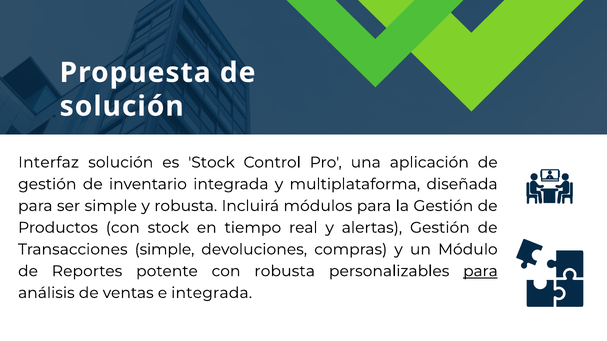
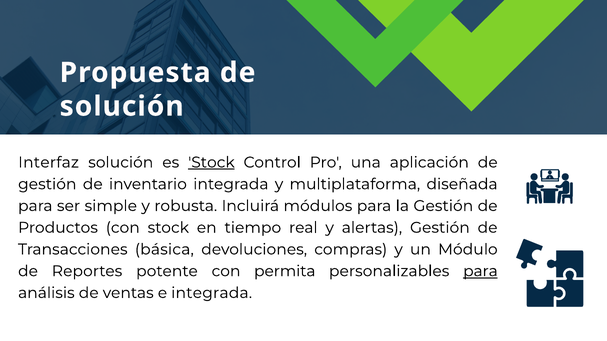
Stock underline: none -> present (211, 163)
Transacciones simple: simple -> básica (164, 250)
con robusta: robusta -> permita (285, 271)
